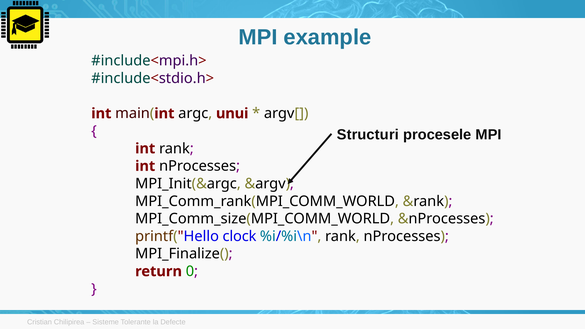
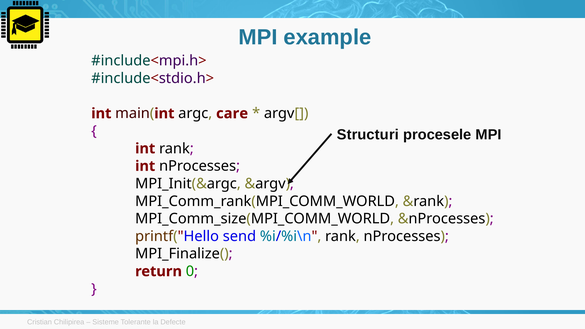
unui: unui -> care (232, 113)
clock: clock -> send (239, 236)
